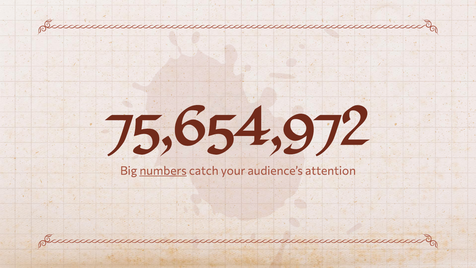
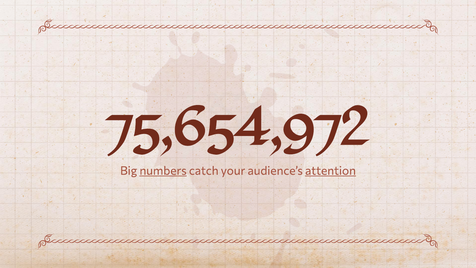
attention underline: none -> present (330, 171)
